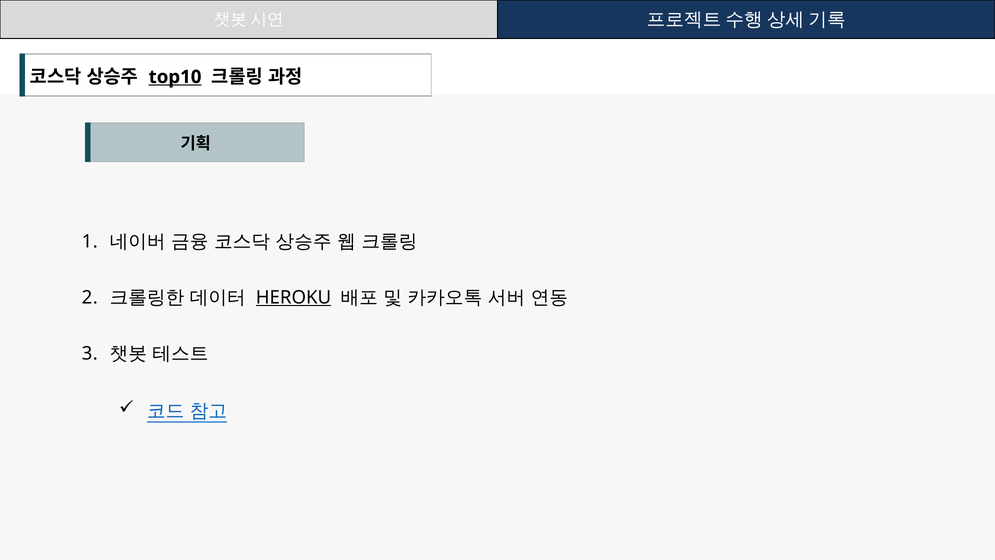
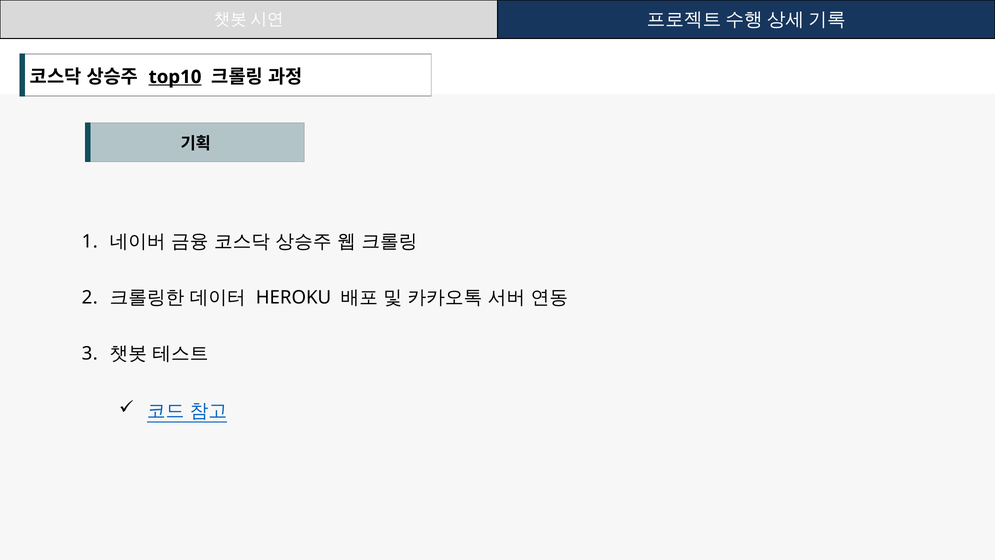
HEROKU underline: present -> none (294, 297)
